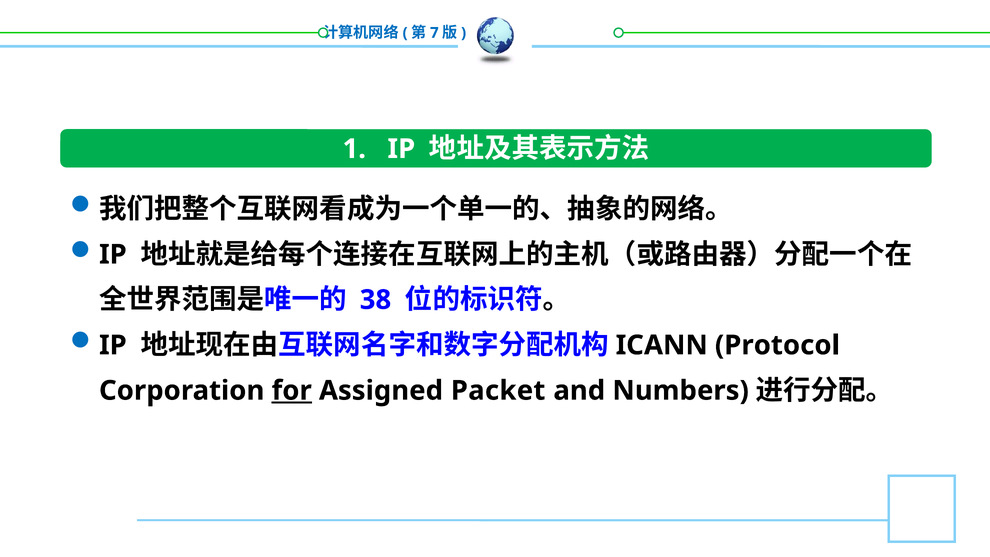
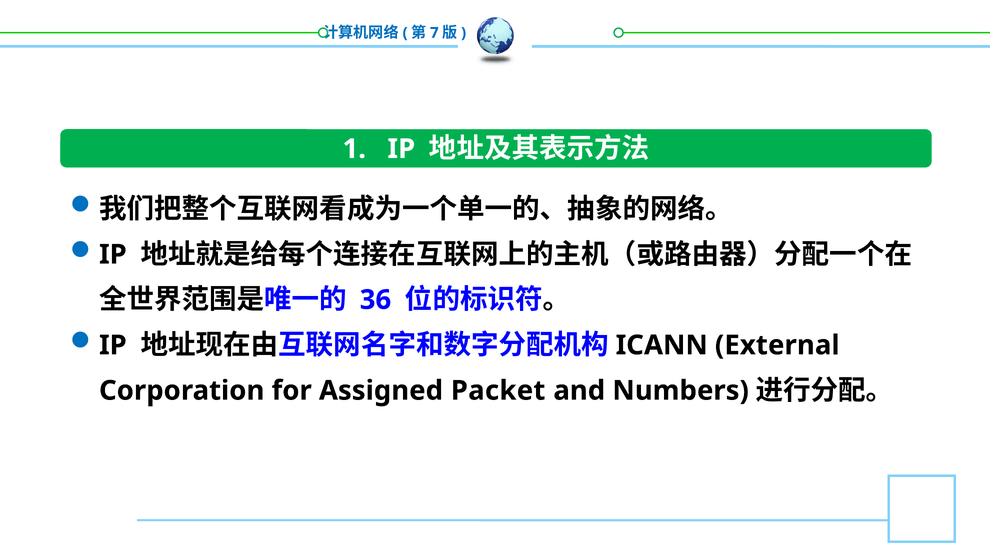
38: 38 -> 36 (375, 300)
Protocol: Protocol -> External (777, 345)
for underline: present -> none (292, 391)
